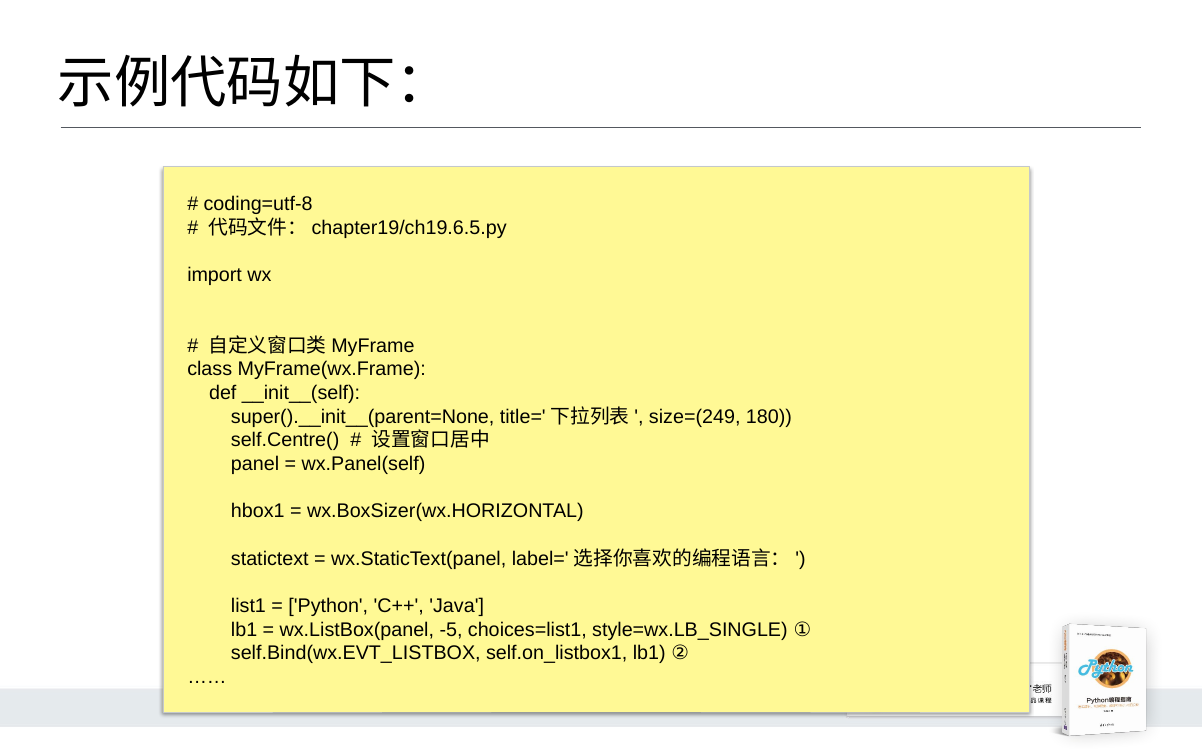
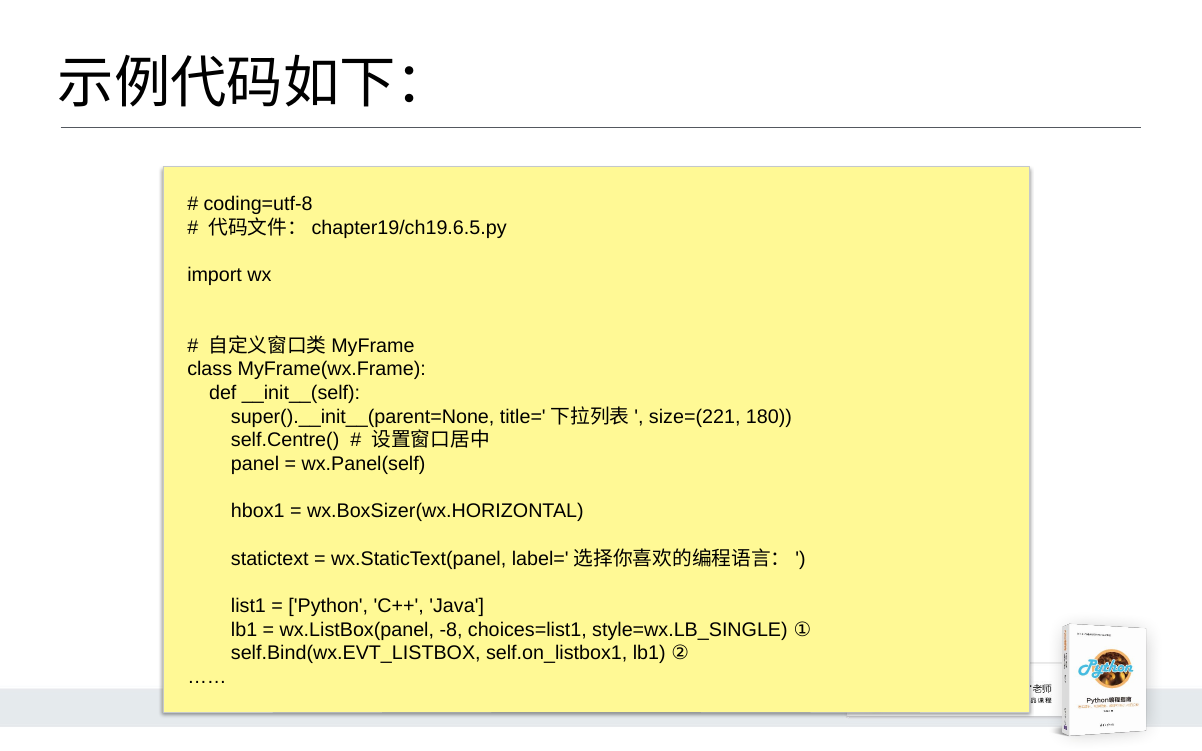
size=(249: size=(249 -> size=(221 (695, 417)
-5: -5 -> -8 (451, 630)
